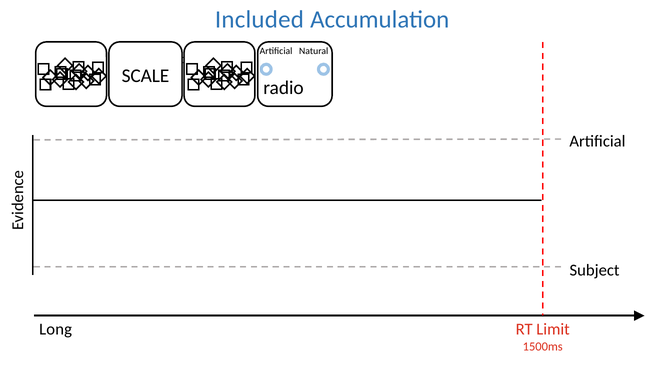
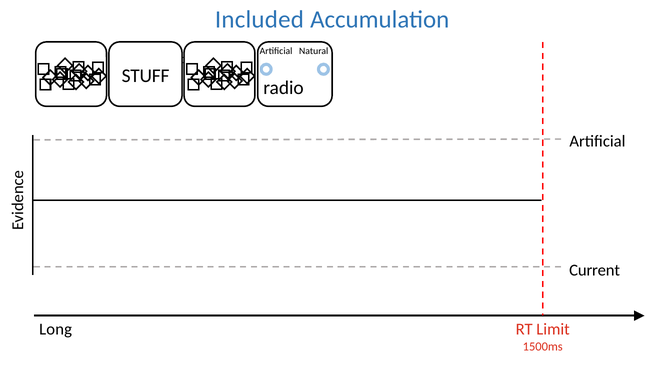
SCALE: SCALE -> STUFF (146, 76)
Subject: Subject -> Current (595, 270)
